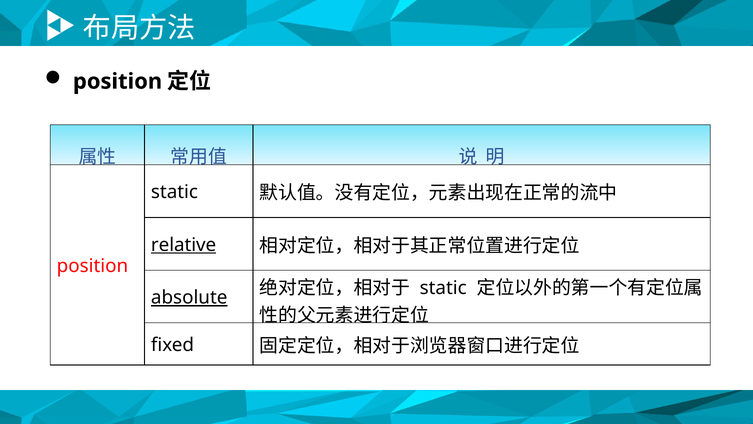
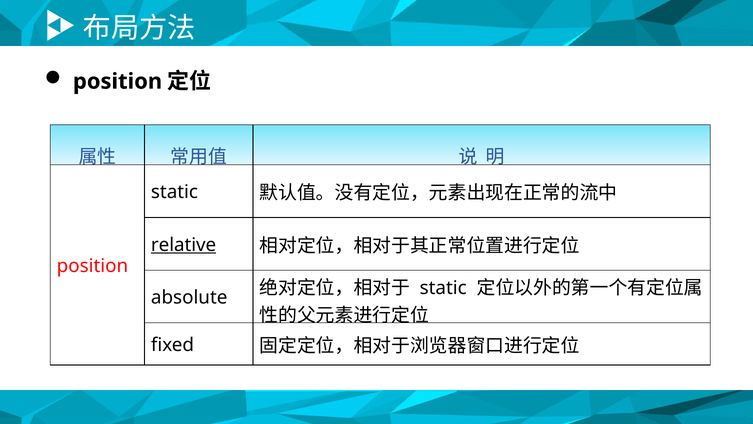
absolute underline: present -> none (189, 297)
